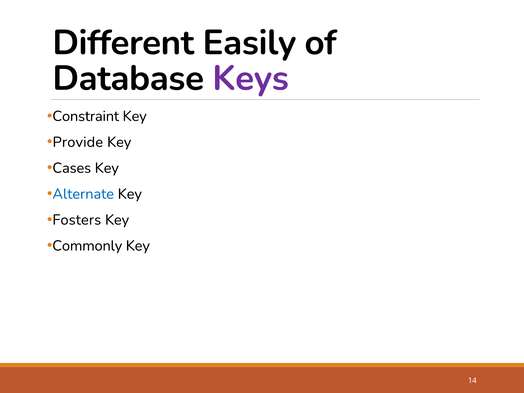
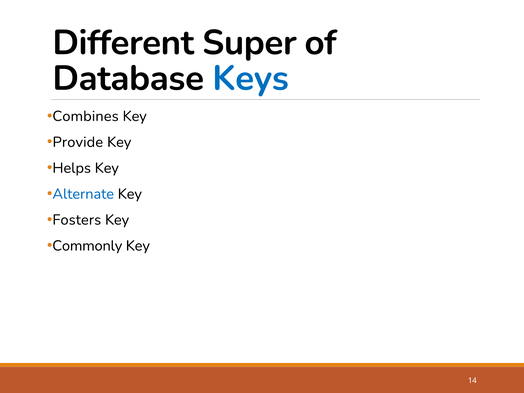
Easily: Easily -> Super (249, 43)
Keys colour: purple -> blue (251, 78)
Constraint: Constraint -> Combines (86, 116)
Cases: Cases -> Helps (72, 168)
